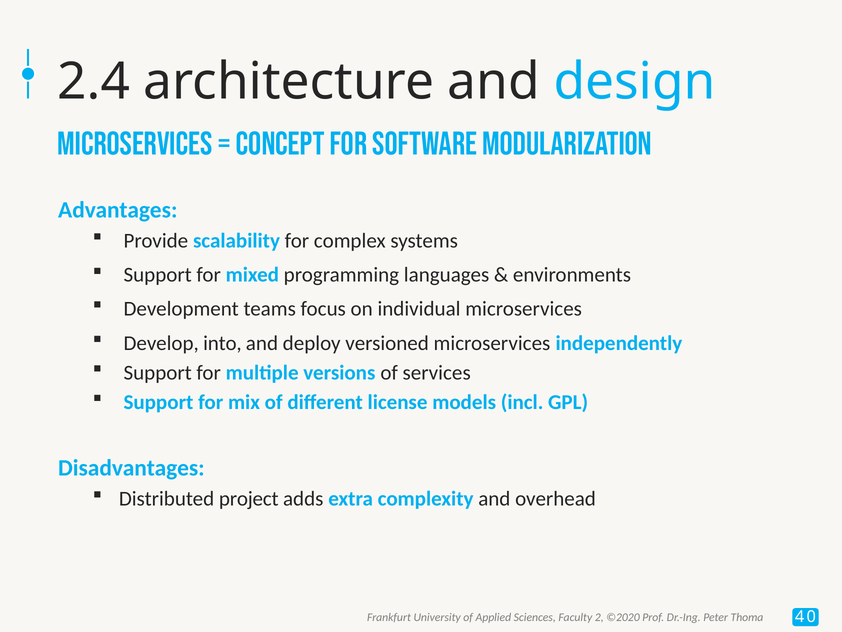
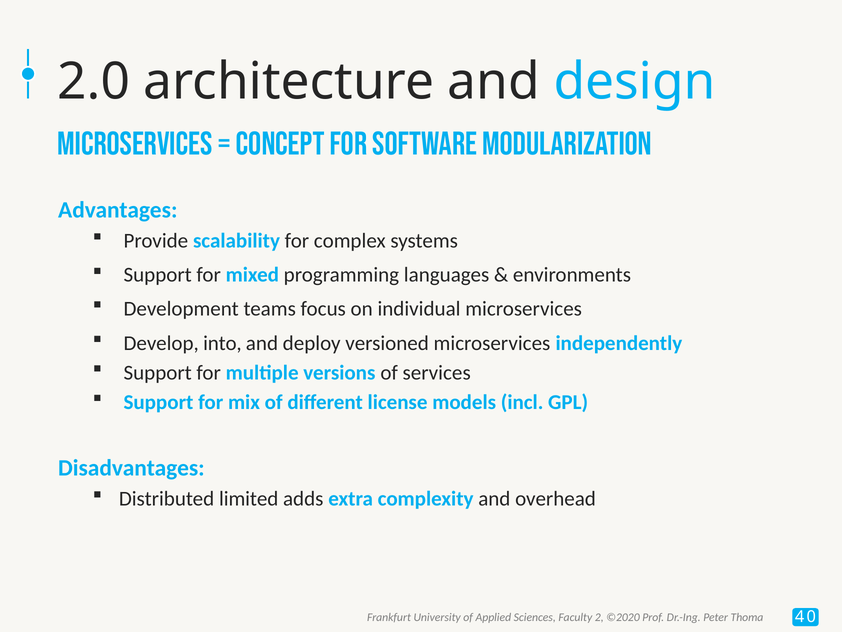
2.4: 2.4 -> 2.0 (94, 82)
project: project -> limited (249, 498)
